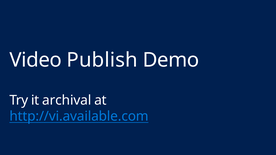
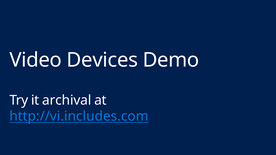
Publish: Publish -> Devices (102, 60)
http://vi.available.com: http://vi.available.com -> http://vi.includes.com (79, 117)
